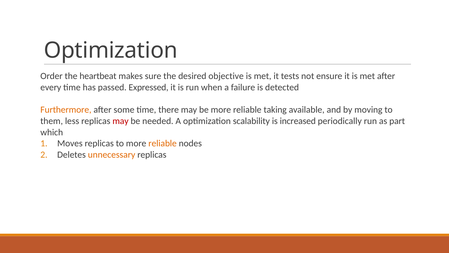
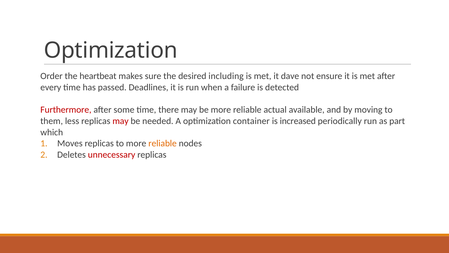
objective: objective -> including (226, 76)
tests: tests -> dave (290, 76)
Expressed: Expressed -> Deadlines (149, 87)
Furthermore colour: orange -> red (66, 110)
taking: taking -> actual (275, 110)
scalability: scalability -> container (251, 121)
unnecessary colour: orange -> red (112, 155)
